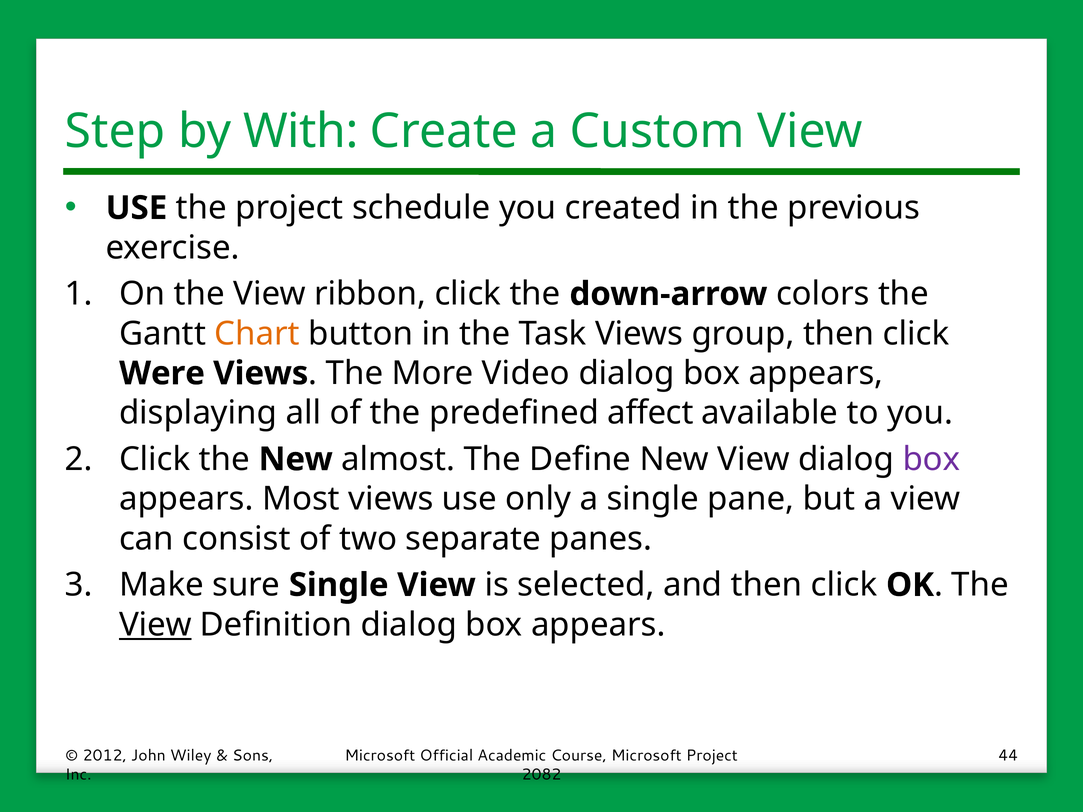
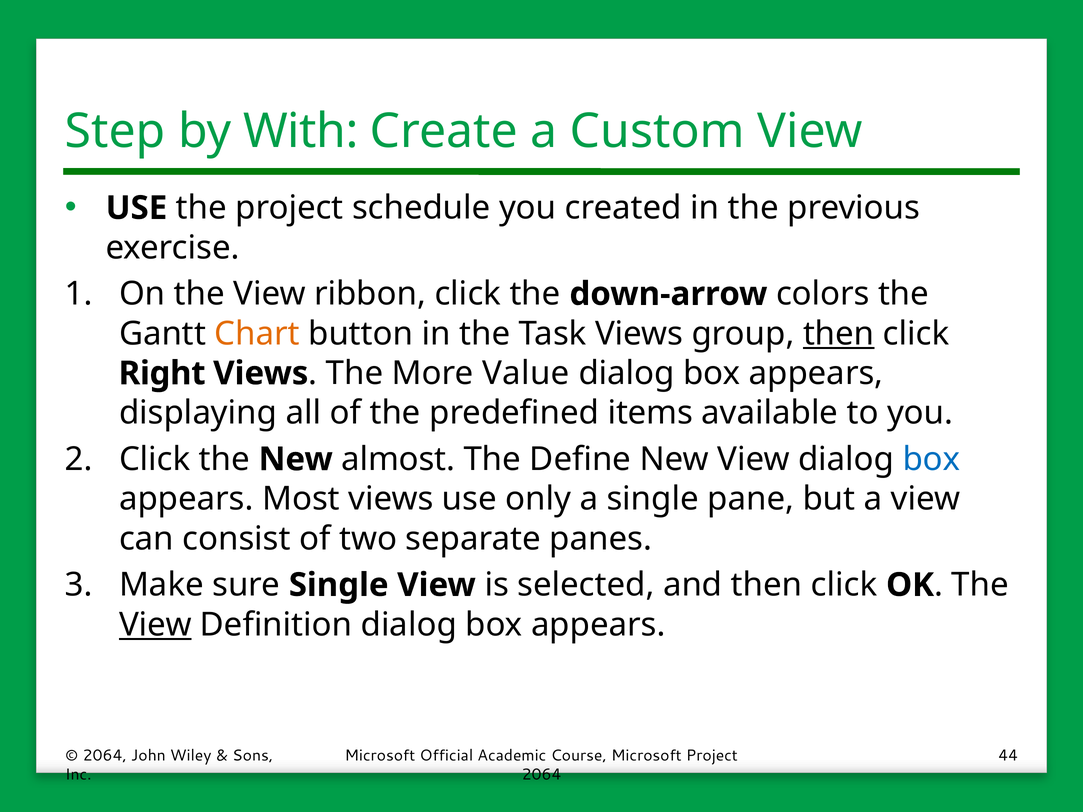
then underline: none -> present (839, 334)
Were: Were -> Right (162, 373)
Video: Video -> Value (526, 373)
affect: affect -> items (650, 413)
box colour: purple -> blue (931, 459)
2012: 2012 -> 2064 (105, 756)
2082: 2082 -> 2064 (542, 775)
